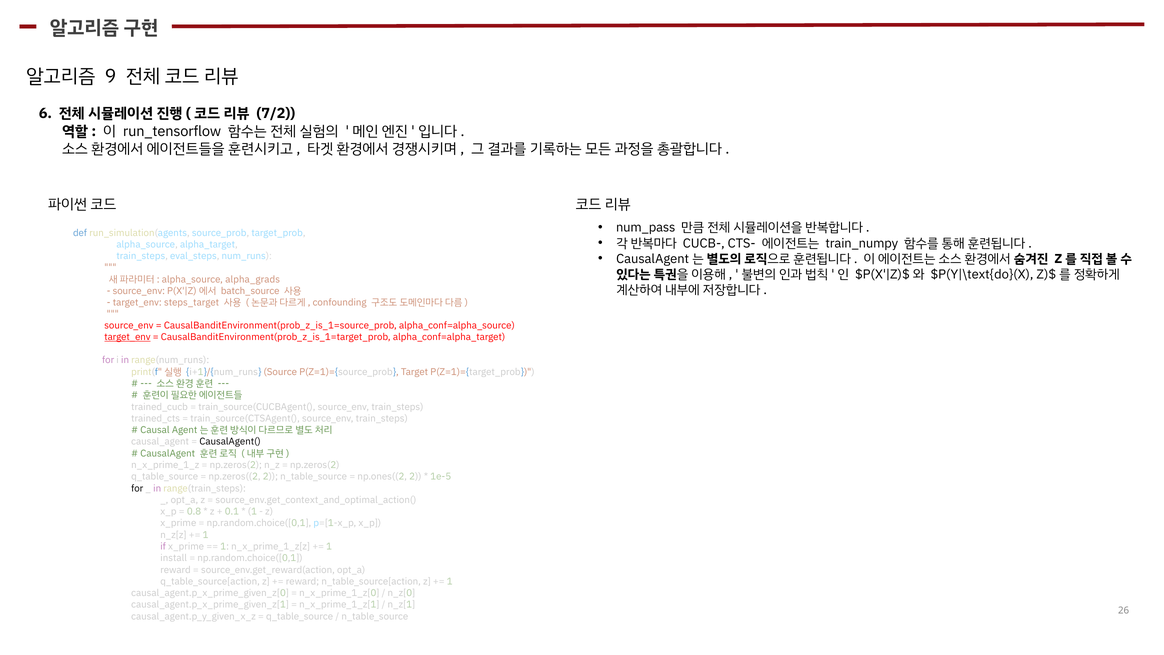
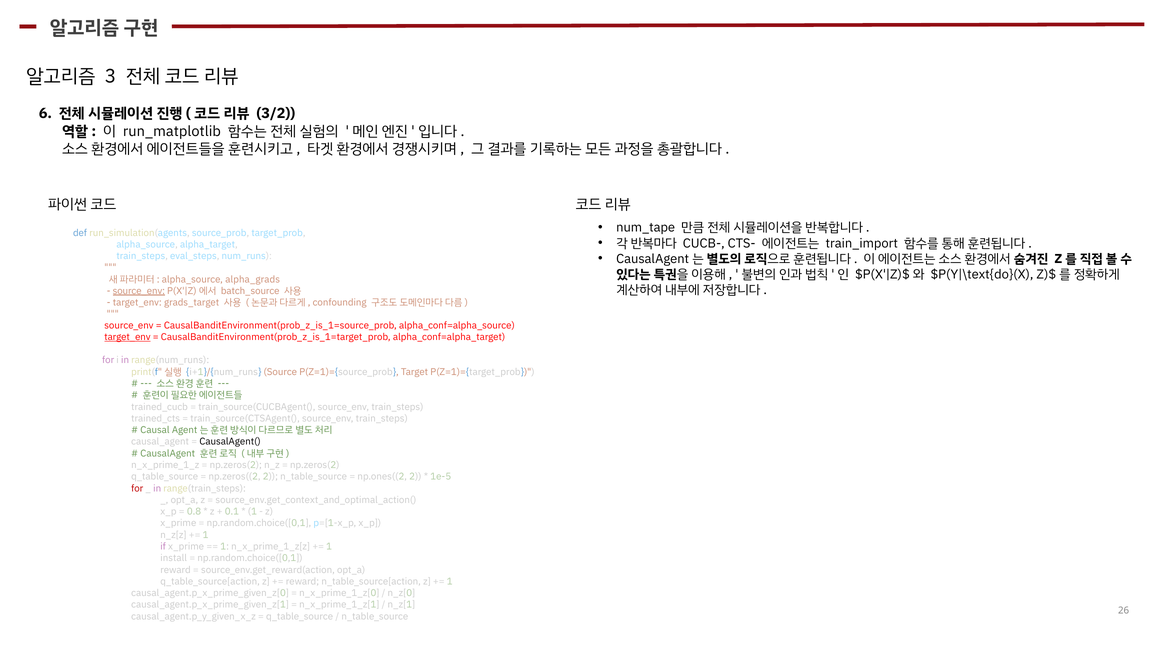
9: 9 -> 3 (111, 76)
7/2: 7/2 -> 3/2 (276, 113)
run_tensorflow: run_tensorflow -> run_matplotlib (172, 131)
num_pass: num_pass -> num_tape (646, 228)
train_numpy: train_numpy -> train_import (862, 243)
source_env underline: none -> present (139, 291)
steps_target: steps_target -> grads_target (192, 302)
for colour: black -> red (137, 488)
